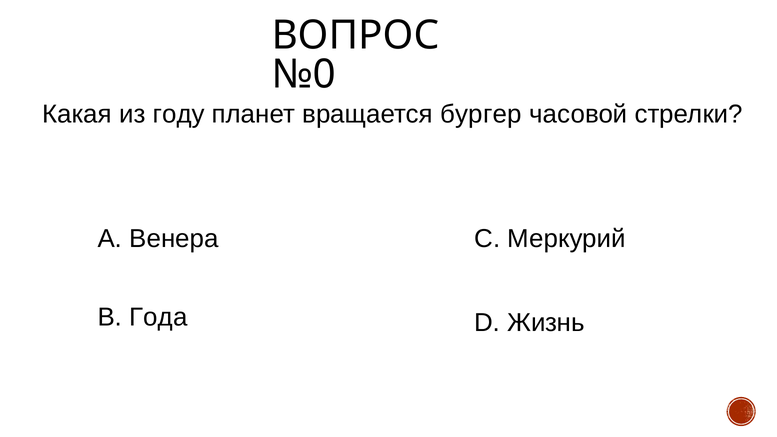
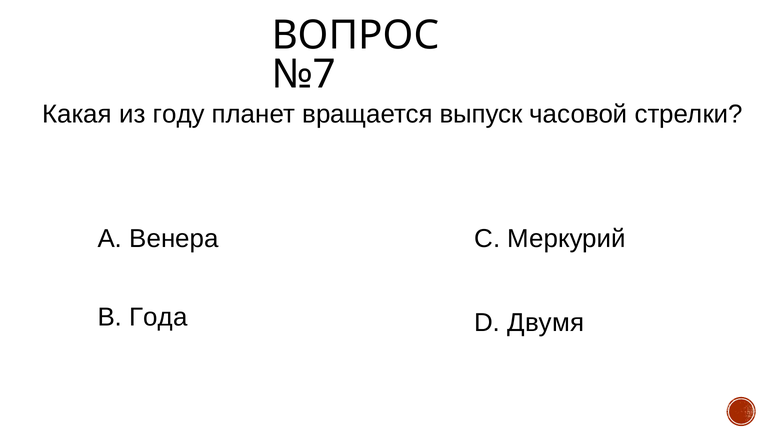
№0: №0 -> №7 (304, 75)
бургер: бургер -> выпуск (481, 114)
Жизнь: Жизнь -> Двумя (546, 323)
